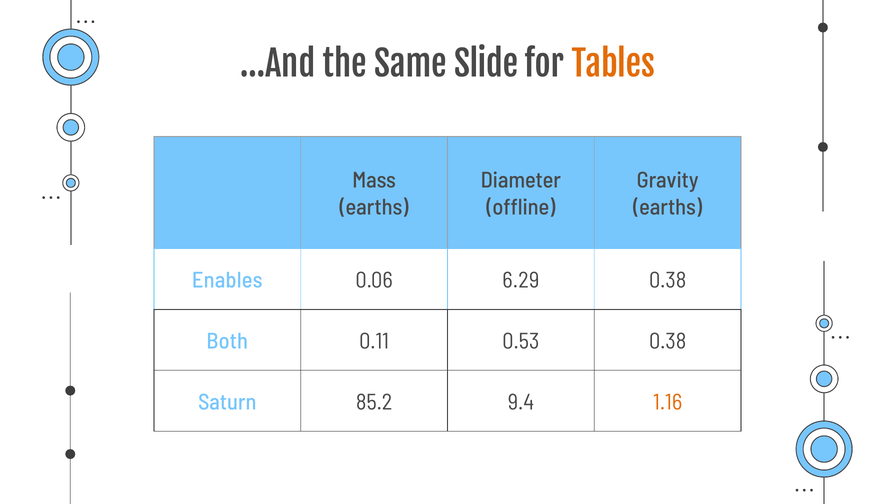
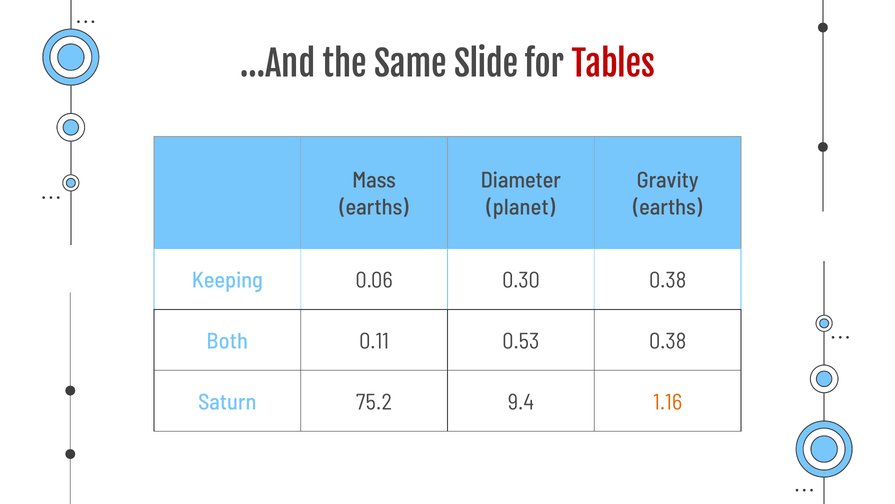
Tables colour: orange -> red (613, 65)
offline: offline -> planet (521, 207)
Enables: Enables -> Keeping (227, 280)
6.29: 6.29 -> 0.30 (521, 280)
85.2: 85.2 -> 75.2 (374, 402)
